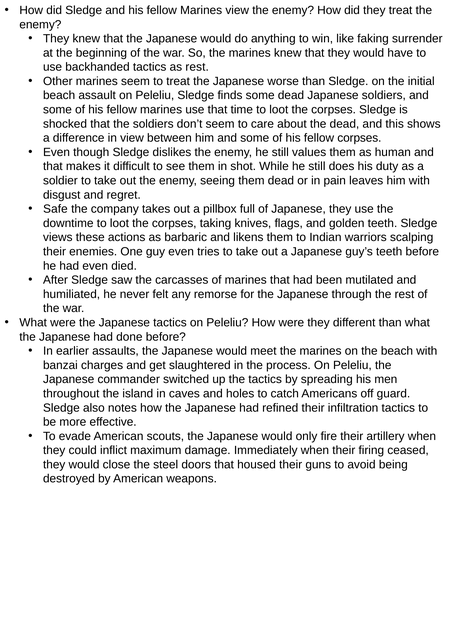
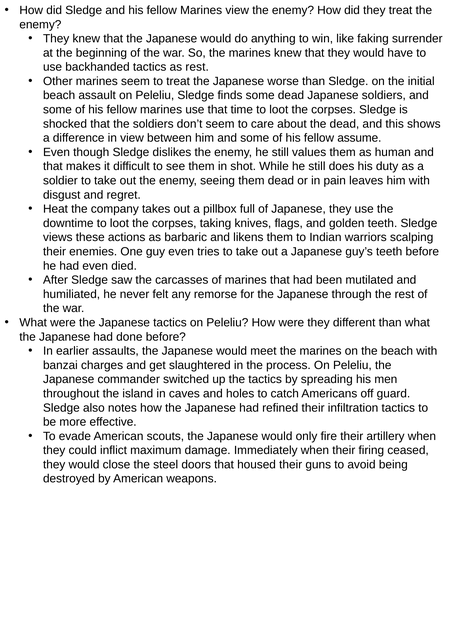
fellow corpses: corpses -> assume (359, 138)
Safe: Safe -> Heat (55, 209)
